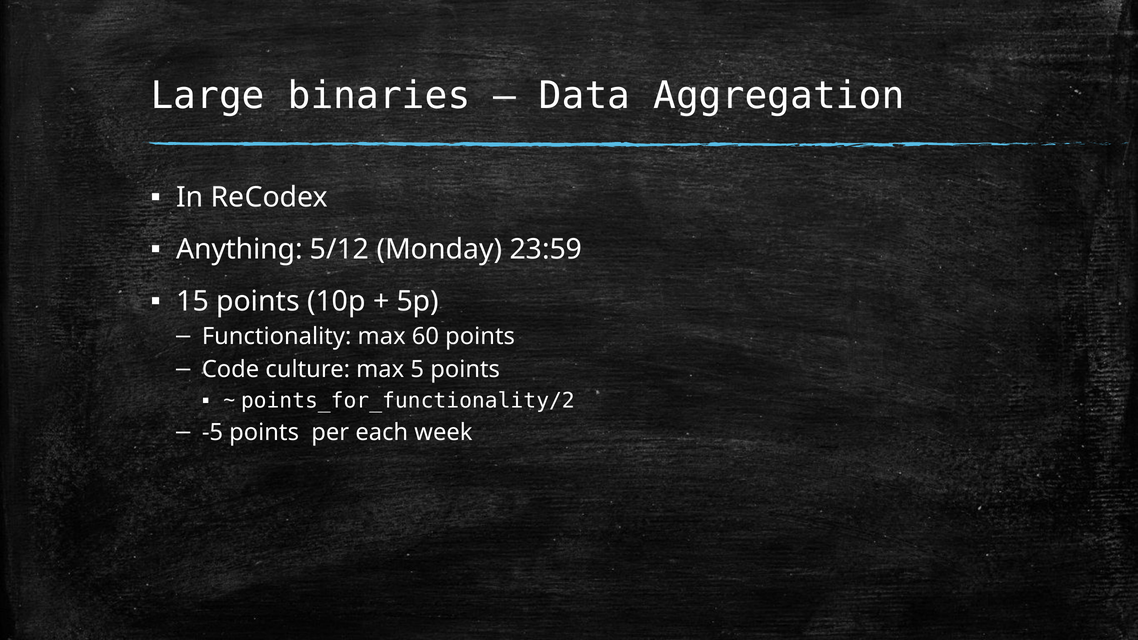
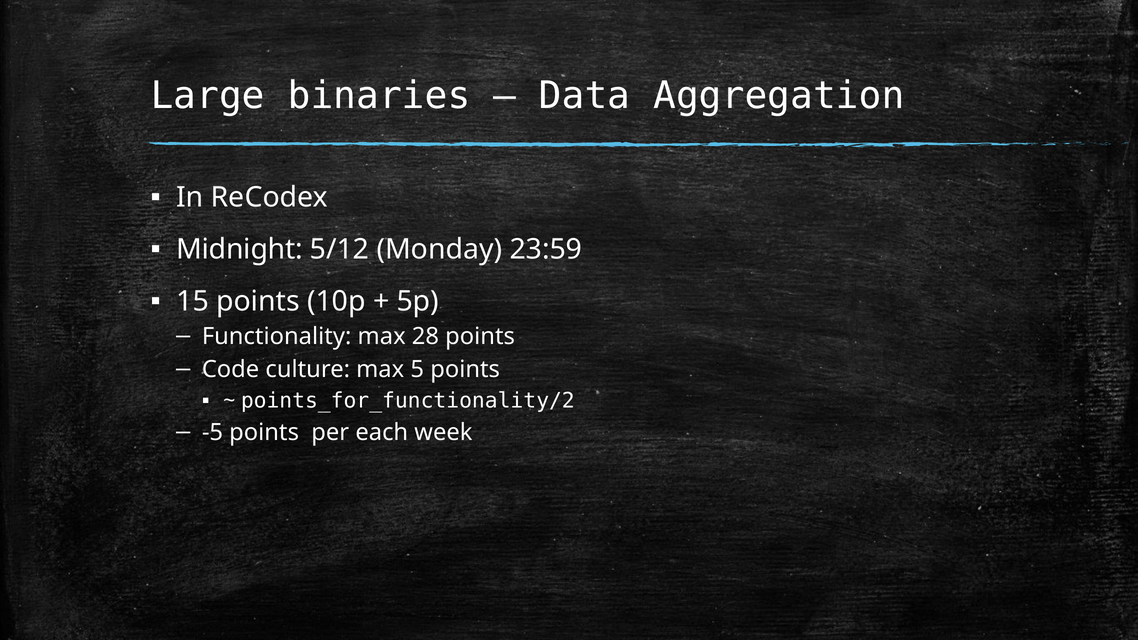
Anything: Anything -> Midnight (239, 249)
60: 60 -> 28 (425, 337)
